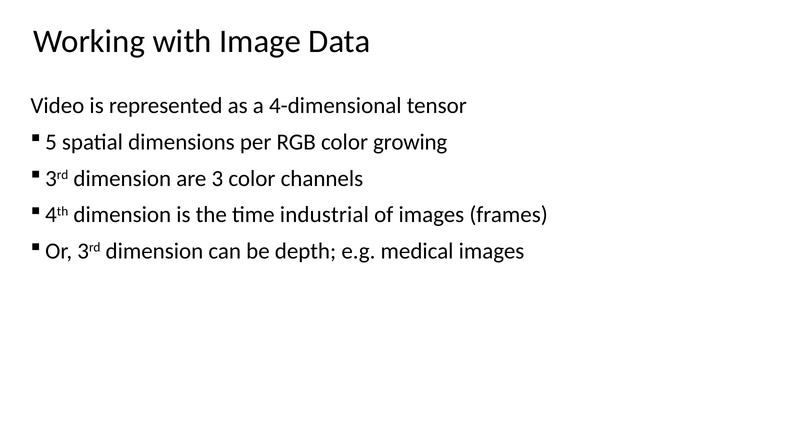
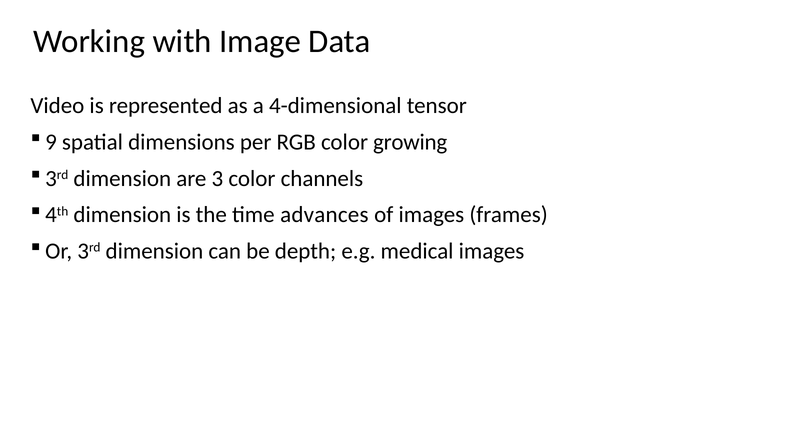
5: 5 -> 9 (51, 142)
industrial: industrial -> advances (324, 215)
